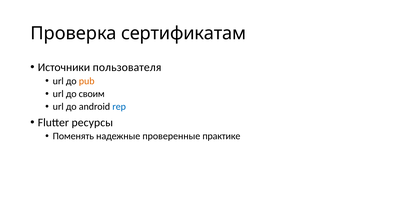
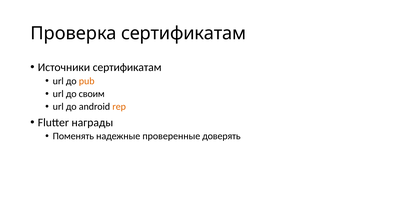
Источники пользователя: пользователя -> сертификатам (127, 67)
rep colour: blue -> orange (119, 107)
ресурсы: ресурсы -> награды (92, 122)
практике: практике -> доверять (221, 136)
